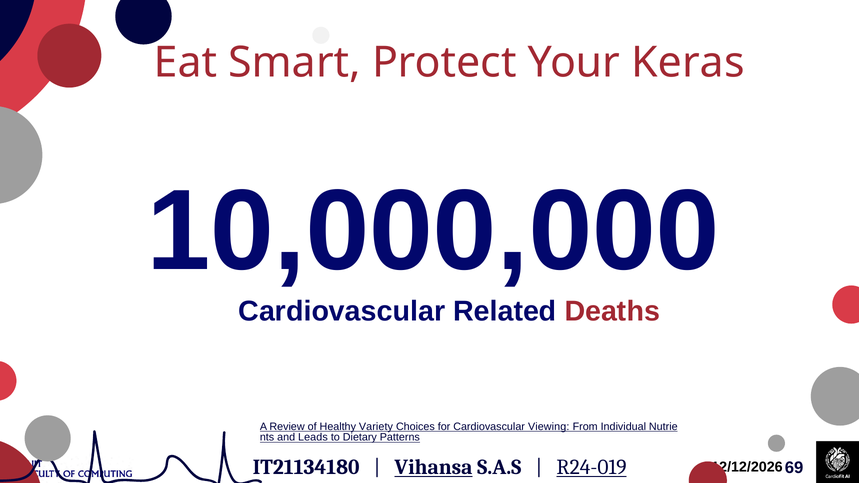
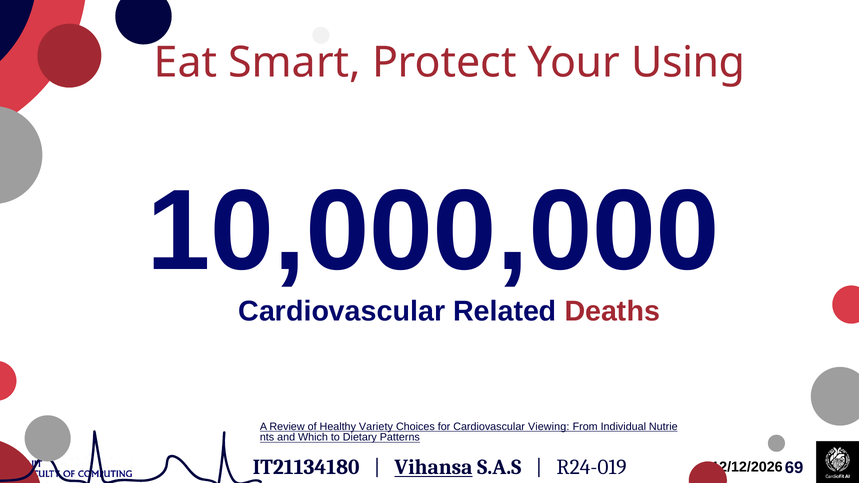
Keras: Keras -> Using (688, 63)
Leads: Leads -> Which (313, 438)
R24-019 underline: present -> none (592, 467)
